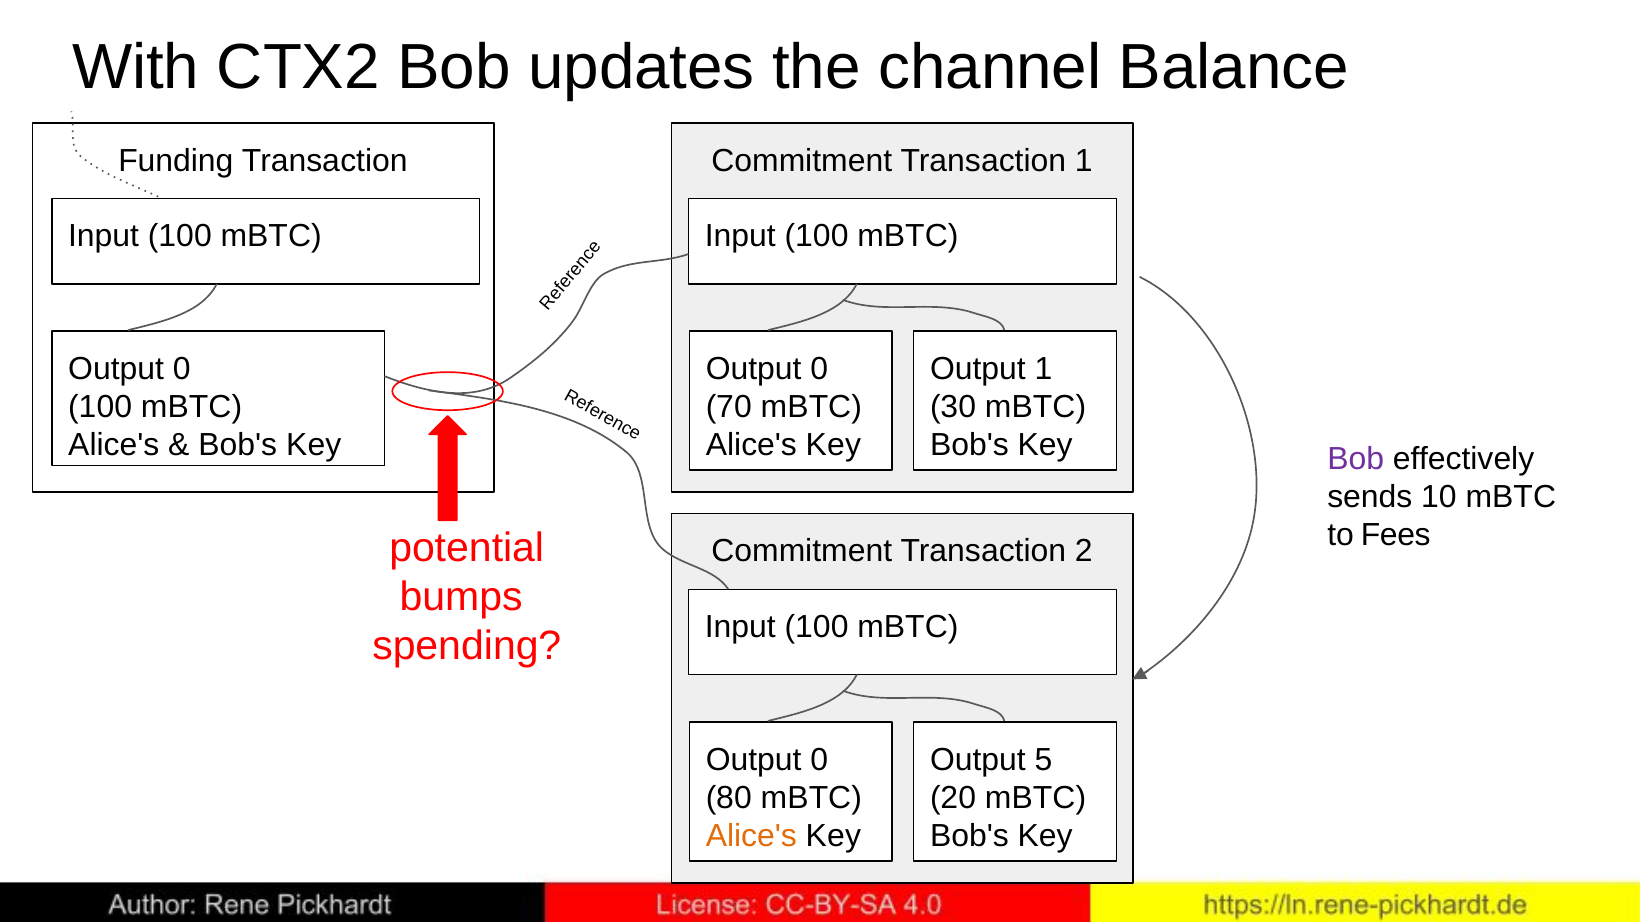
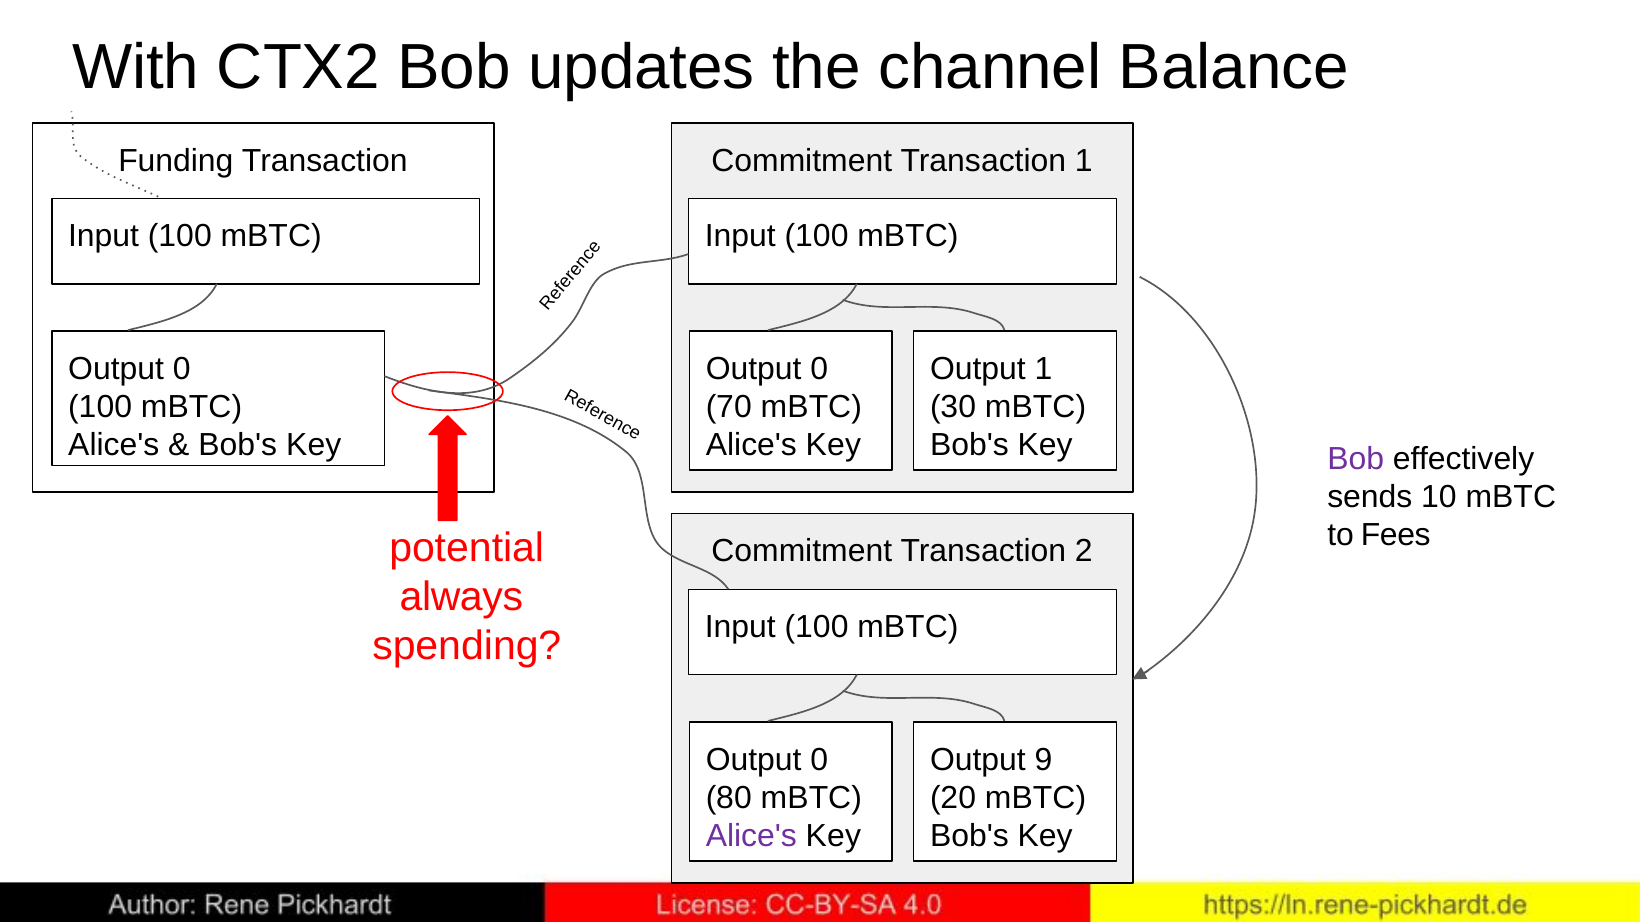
bumps: bumps -> always (461, 597)
5: 5 -> 9 (1043, 760)
Alice's colour: orange -> purple (751, 837)
